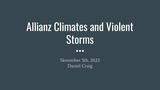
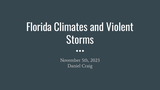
Allianz: Allianz -> Florida (39, 28)
